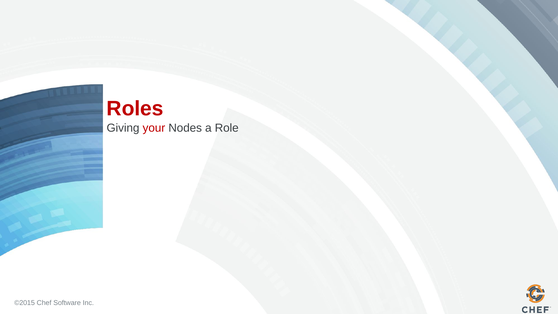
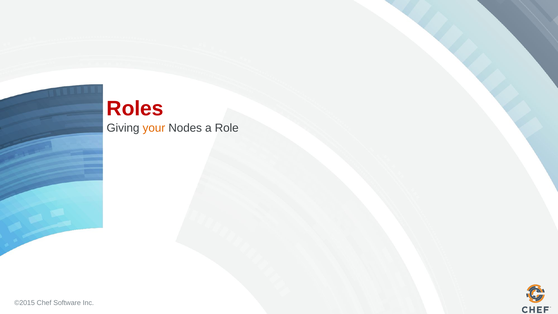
your colour: red -> orange (154, 128)
